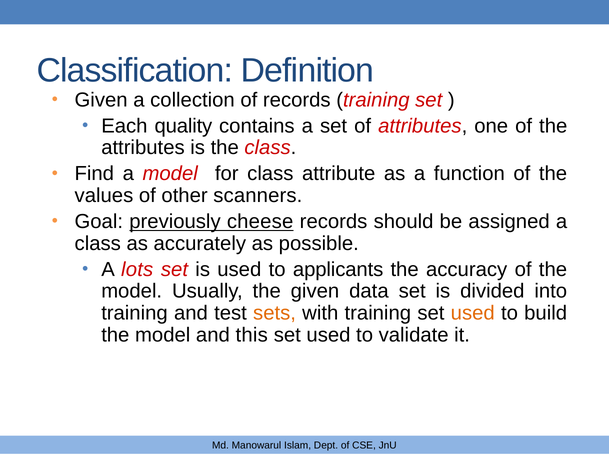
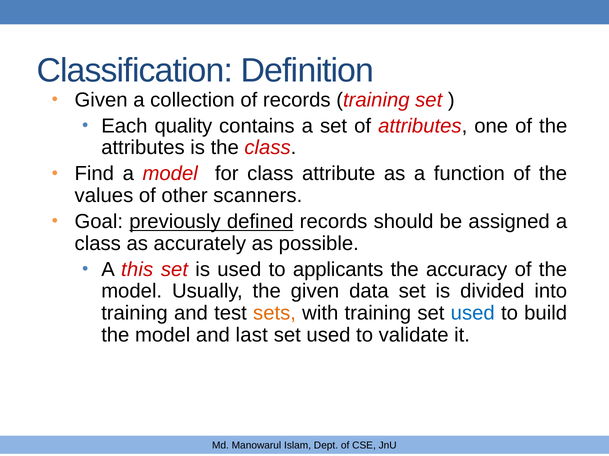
cheese: cheese -> defined (260, 222)
lots: lots -> this (137, 270)
used colour: orange -> blue (473, 314)
this: this -> last (252, 336)
